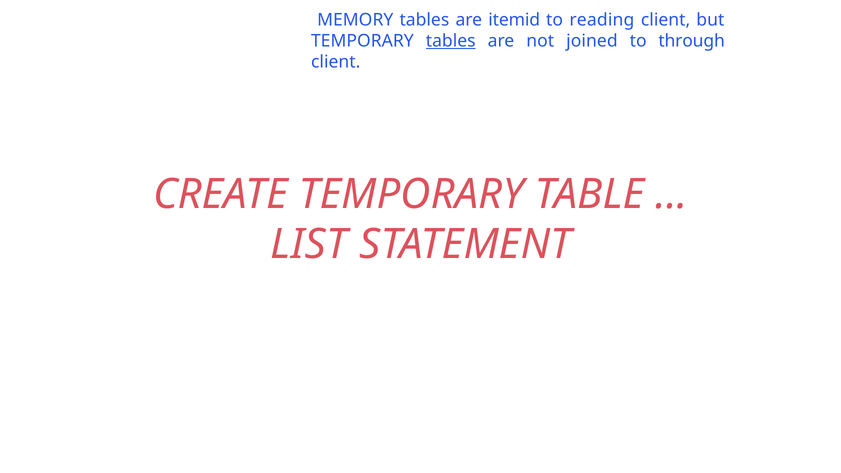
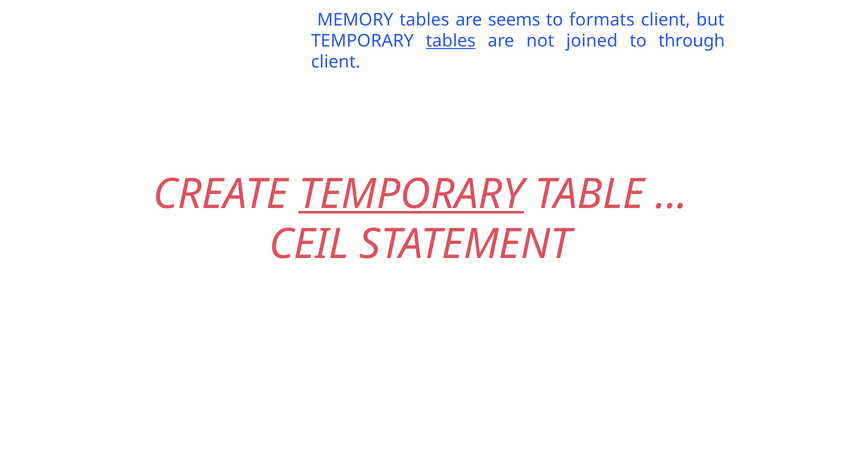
itemid: itemid -> seems (514, 20)
reading: reading -> formats (602, 20)
TEMPORARY underline: none -> present (411, 194)
LIST: LIST -> CEIL (309, 245)
